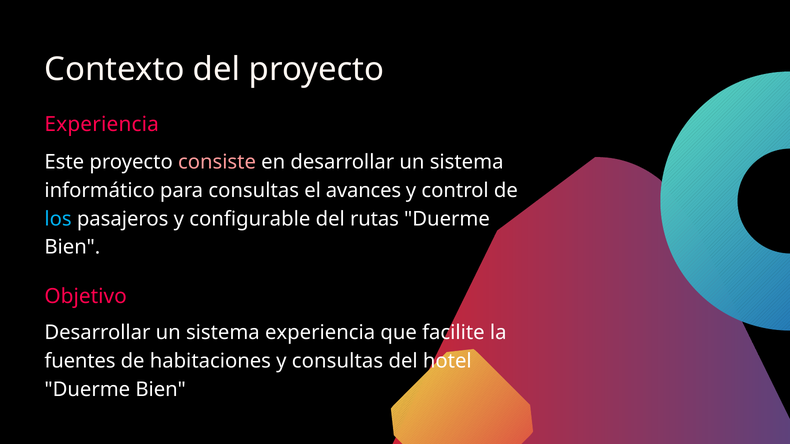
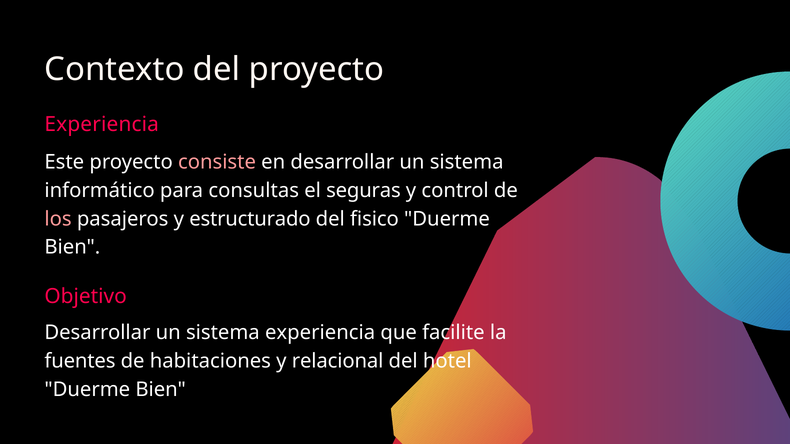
avances: avances -> seguras (363, 191)
los colour: light blue -> pink (58, 219)
configurable: configurable -> estructurado (250, 219)
rutas: rutas -> fisico (374, 219)
y consultas: consultas -> relacional (338, 361)
